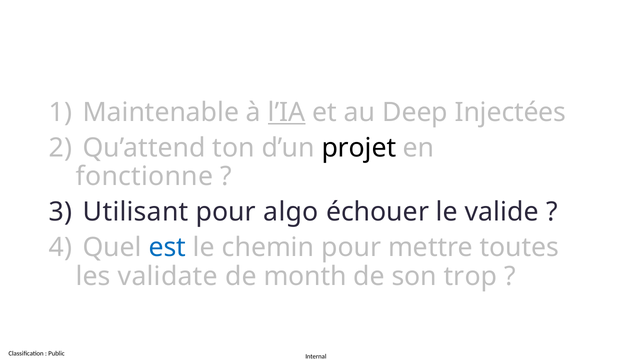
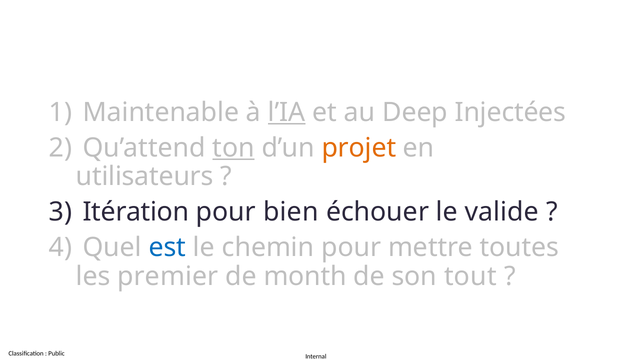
ton underline: none -> present (234, 148)
projet colour: black -> orange (359, 148)
fonctionne: fonctionne -> utilisateurs (145, 177)
Utilisant: Utilisant -> Itération (136, 212)
algo: algo -> bien (291, 212)
validate: validate -> premier (168, 276)
trop: trop -> tout (470, 276)
